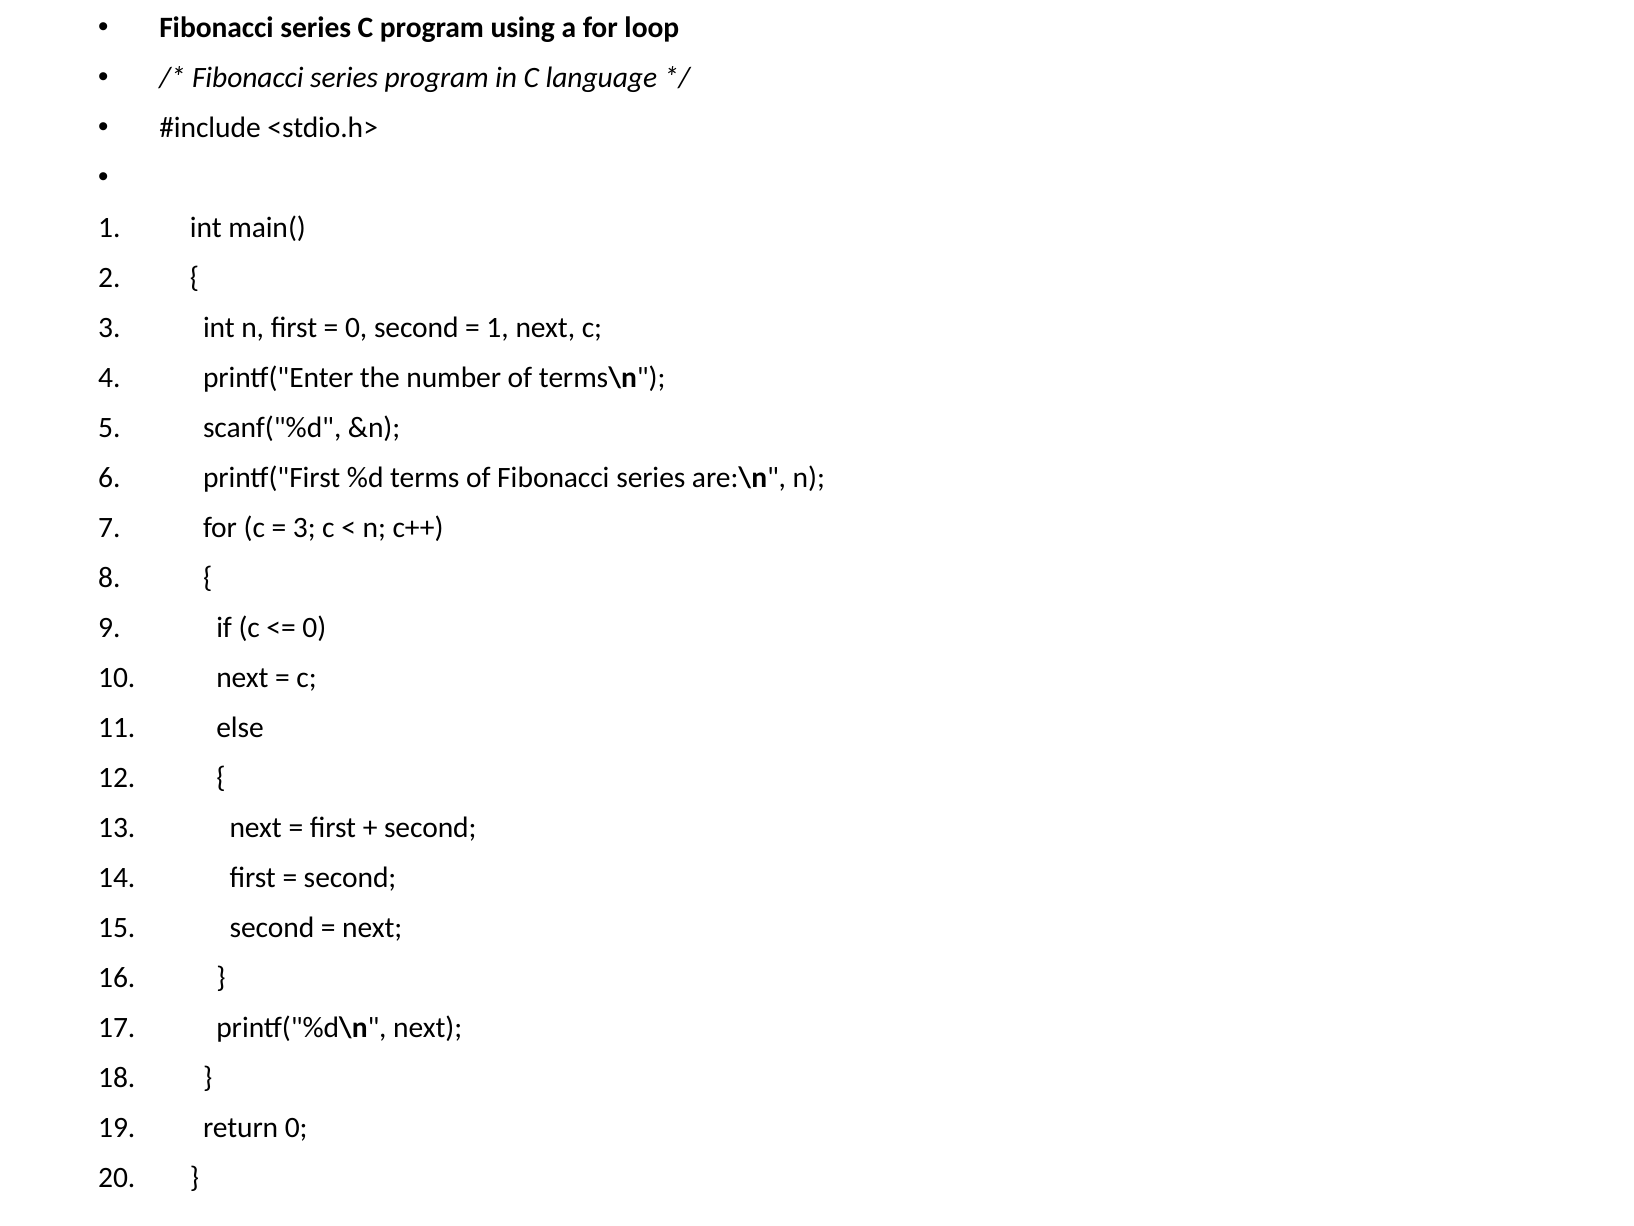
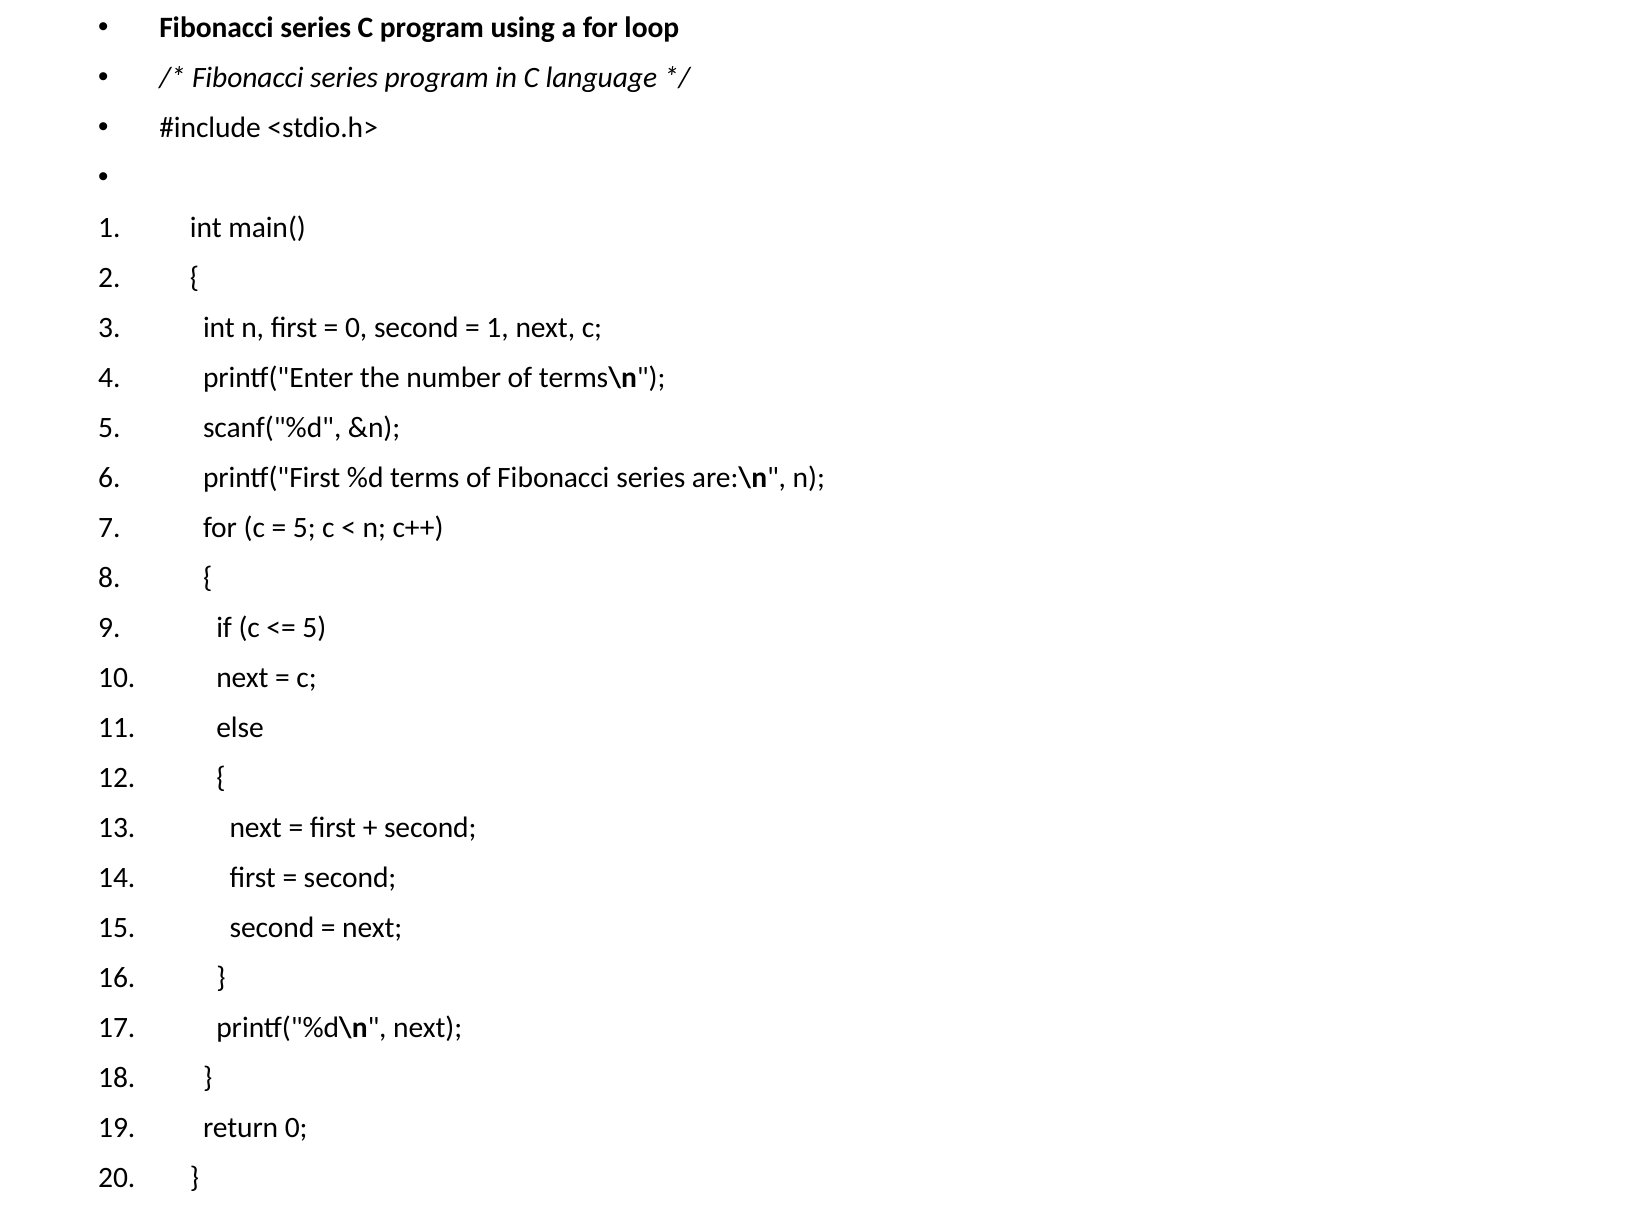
3: 3 -> 5 (304, 528)
0: 0 -> 5 (314, 628)
